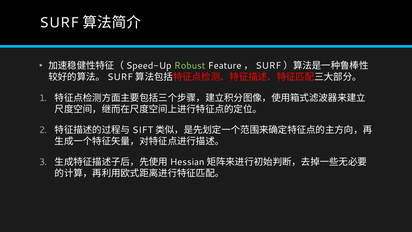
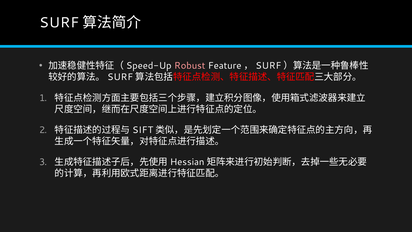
Robust colour: light green -> pink (190, 66)
